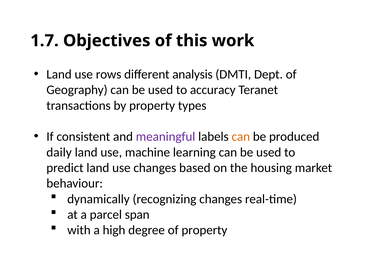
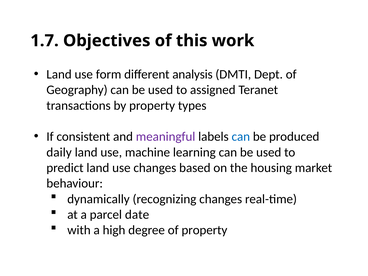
rows: rows -> form (109, 74)
accuracy: accuracy -> assigned (213, 90)
can colour: orange -> blue (241, 137)
span: span -> date (137, 215)
